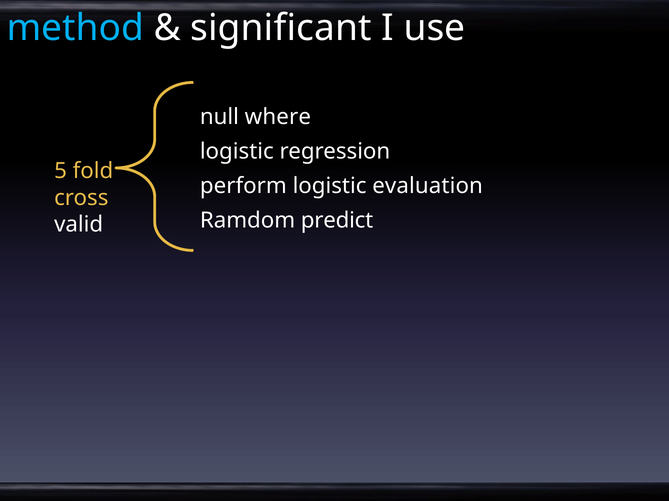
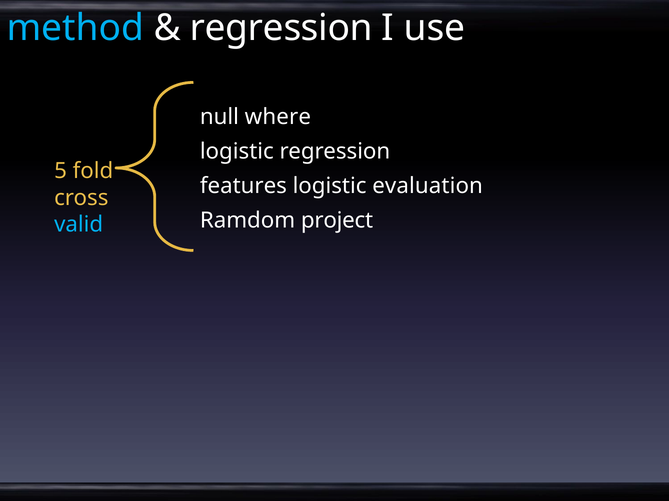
significant: significant -> regression (281, 28)
perform: perform -> features (243, 186)
predict: predict -> project (337, 221)
valid colour: white -> light blue (79, 225)
